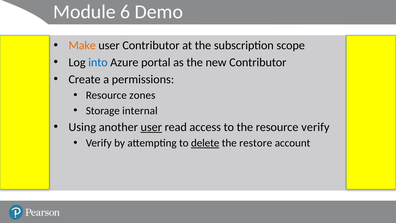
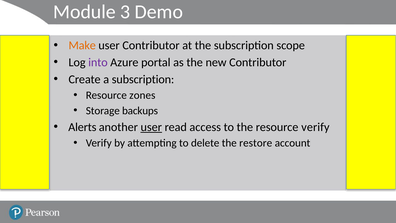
6: 6 -> 3 (125, 12)
into colour: blue -> purple (98, 62)
a permissions: permissions -> subscription (143, 79)
internal: internal -> backups (140, 111)
Using: Using -> Alerts (82, 127)
delete underline: present -> none (205, 143)
